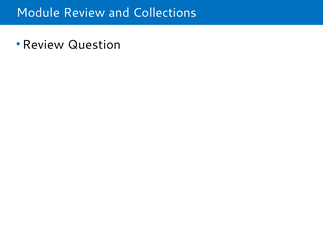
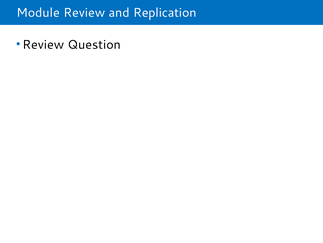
Collections: Collections -> Replication (165, 13)
